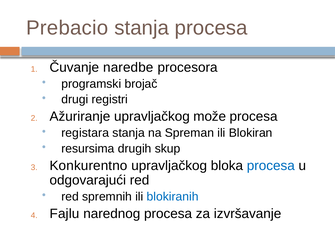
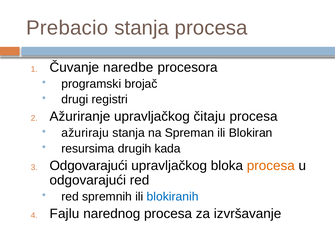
može: može -> čitaju (210, 117)
registara: registara -> ažuriraju (85, 133)
skup: skup -> kada (168, 149)
Konkurentno: Konkurentno -> Odgovarajući (89, 166)
procesa colour: blue -> orange (271, 166)
